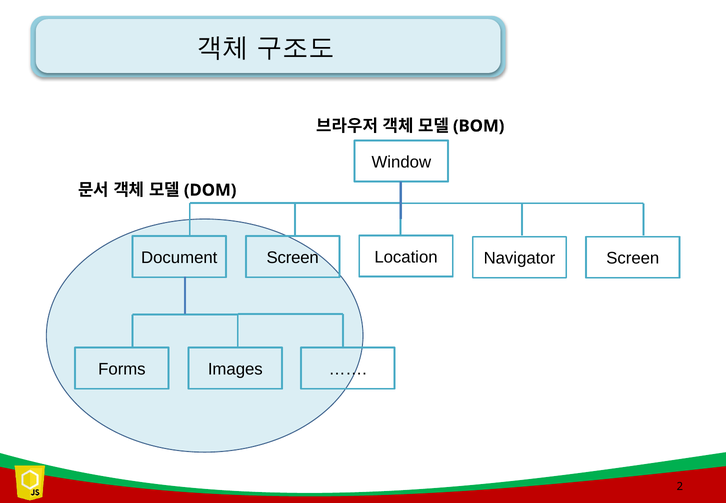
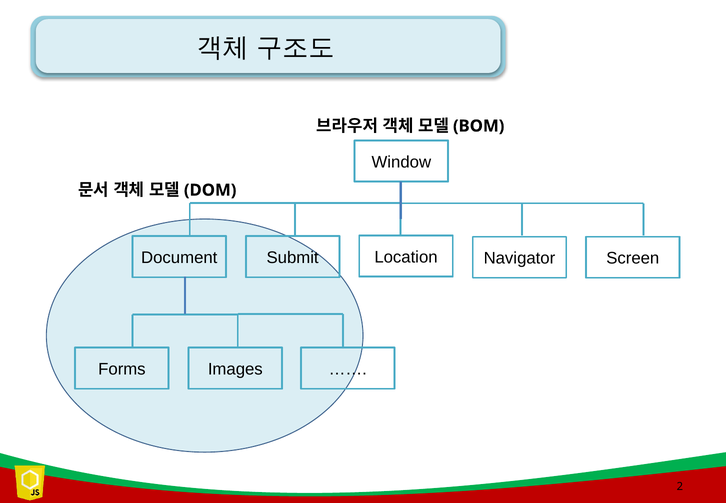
Screen: Screen -> Submit (293, 258)
